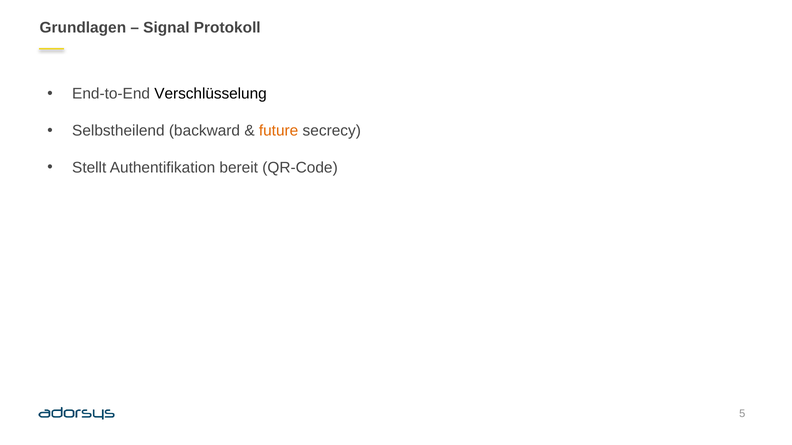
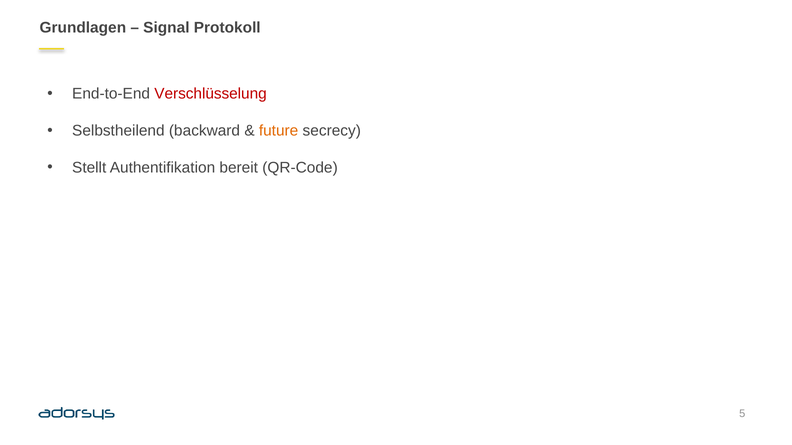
Verschlüsselung colour: black -> red (211, 94)
